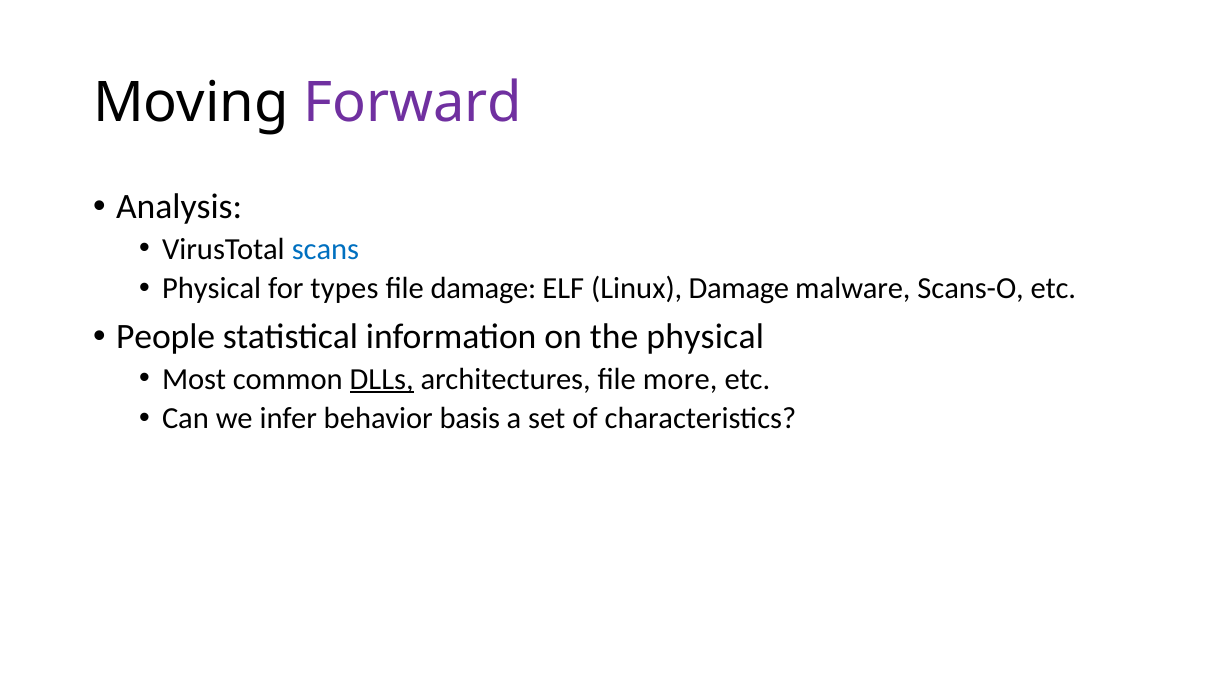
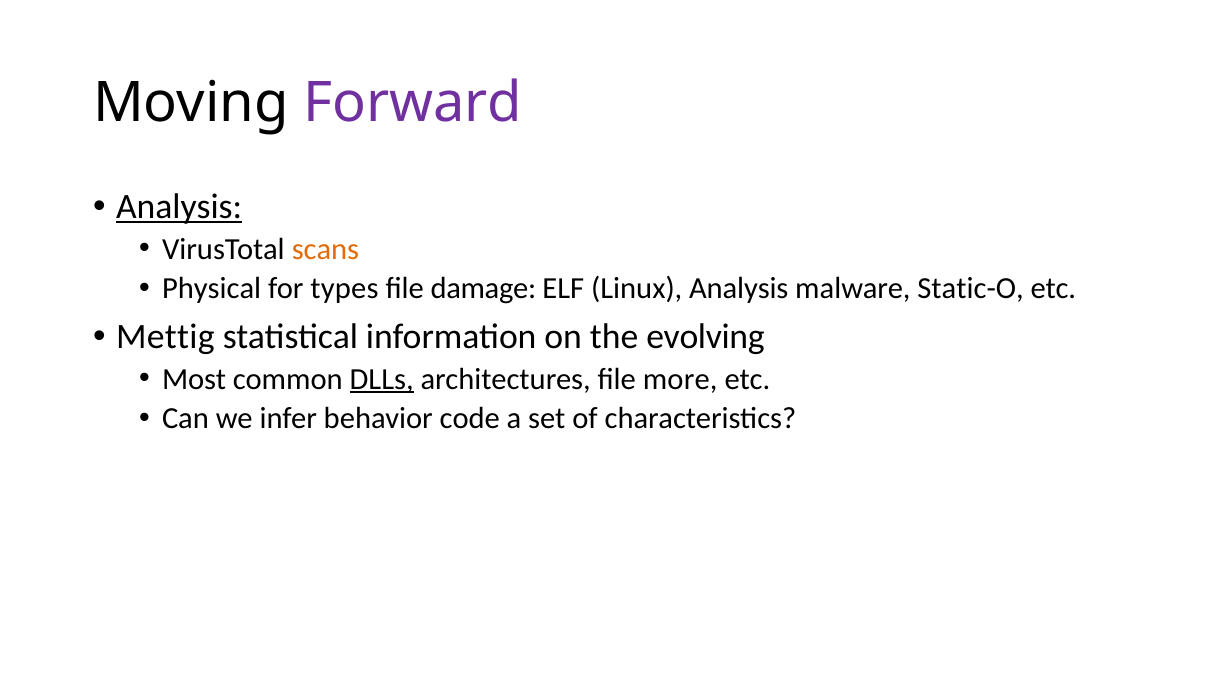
Analysis underline: none -> present (179, 207)
scans colour: blue -> orange (325, 249)
Linux Damage: Damage -> Analysis (739, 288)
Scans-O: Scans-O -> Static-O (971, 288)
People: People -> Mettig (165, 337)
the physical: physical -> evolving (705, 337)
basis: basis -> code (470, 418)
